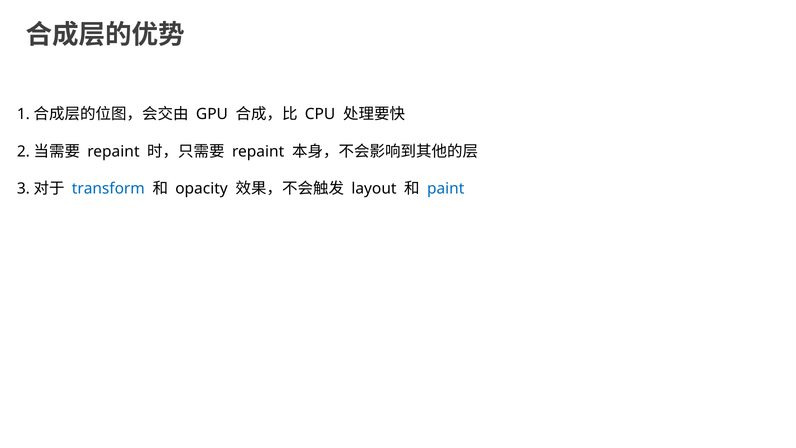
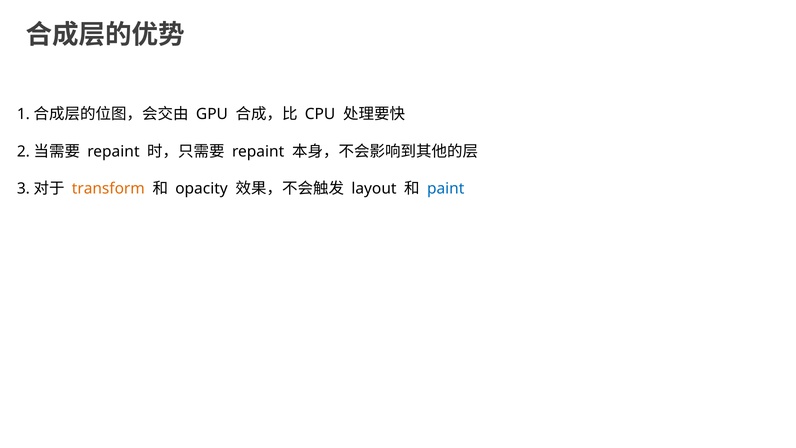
transform colour: blue -> orange (108, 189)
